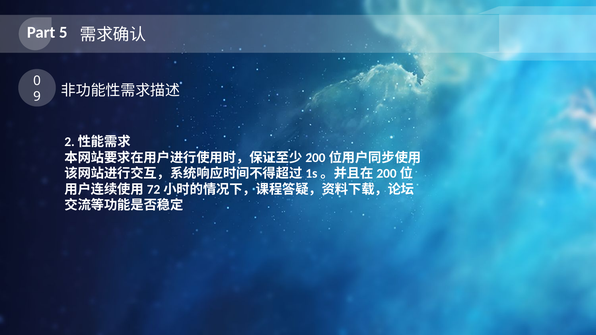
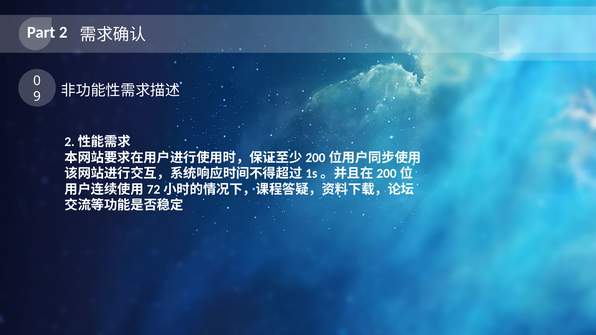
5: 5 -> 2 (63, 32)
